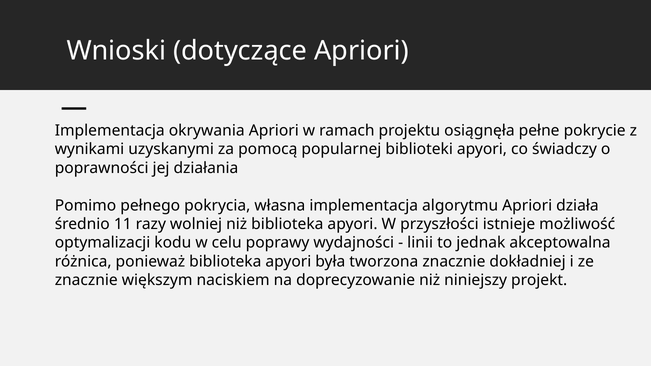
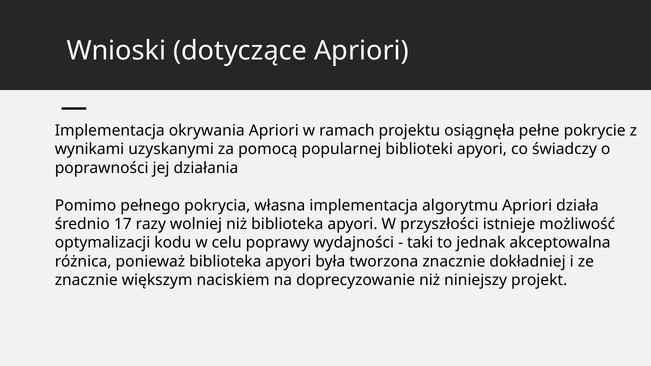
11: 11 -> 17 (123, 224)
linii: linii -> taki (420, 243)
